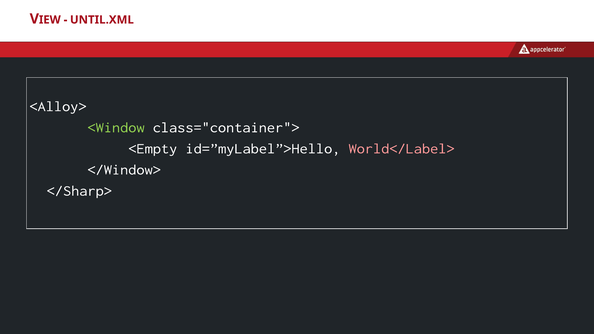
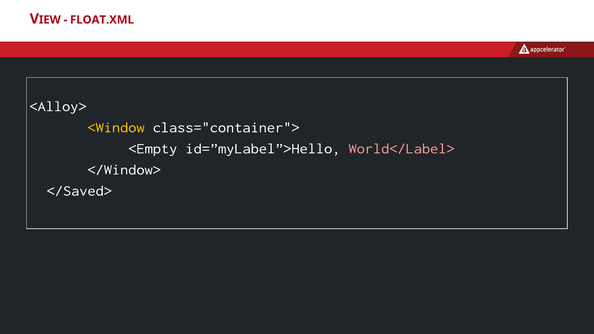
UNTIL.XML: UNTIL.XML -> FLOAT.XML (102, 20)
<Window colour: light green -> yellow (116, 127)
</Sharp>: </Sharp> -> </Saved> (79, 191)
